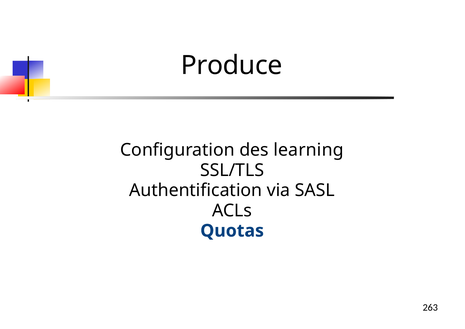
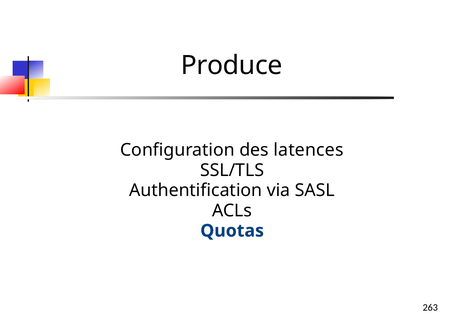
learning: learning -> latences (309, 150)
